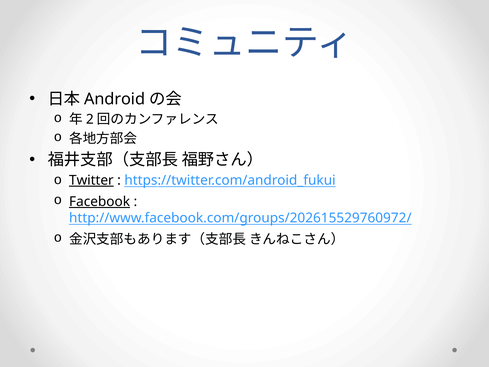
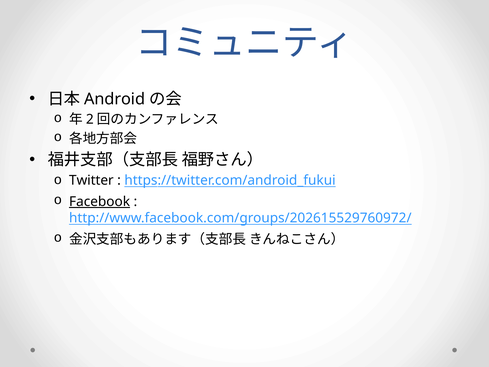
Twitter underline: present -> none (91, 180)
